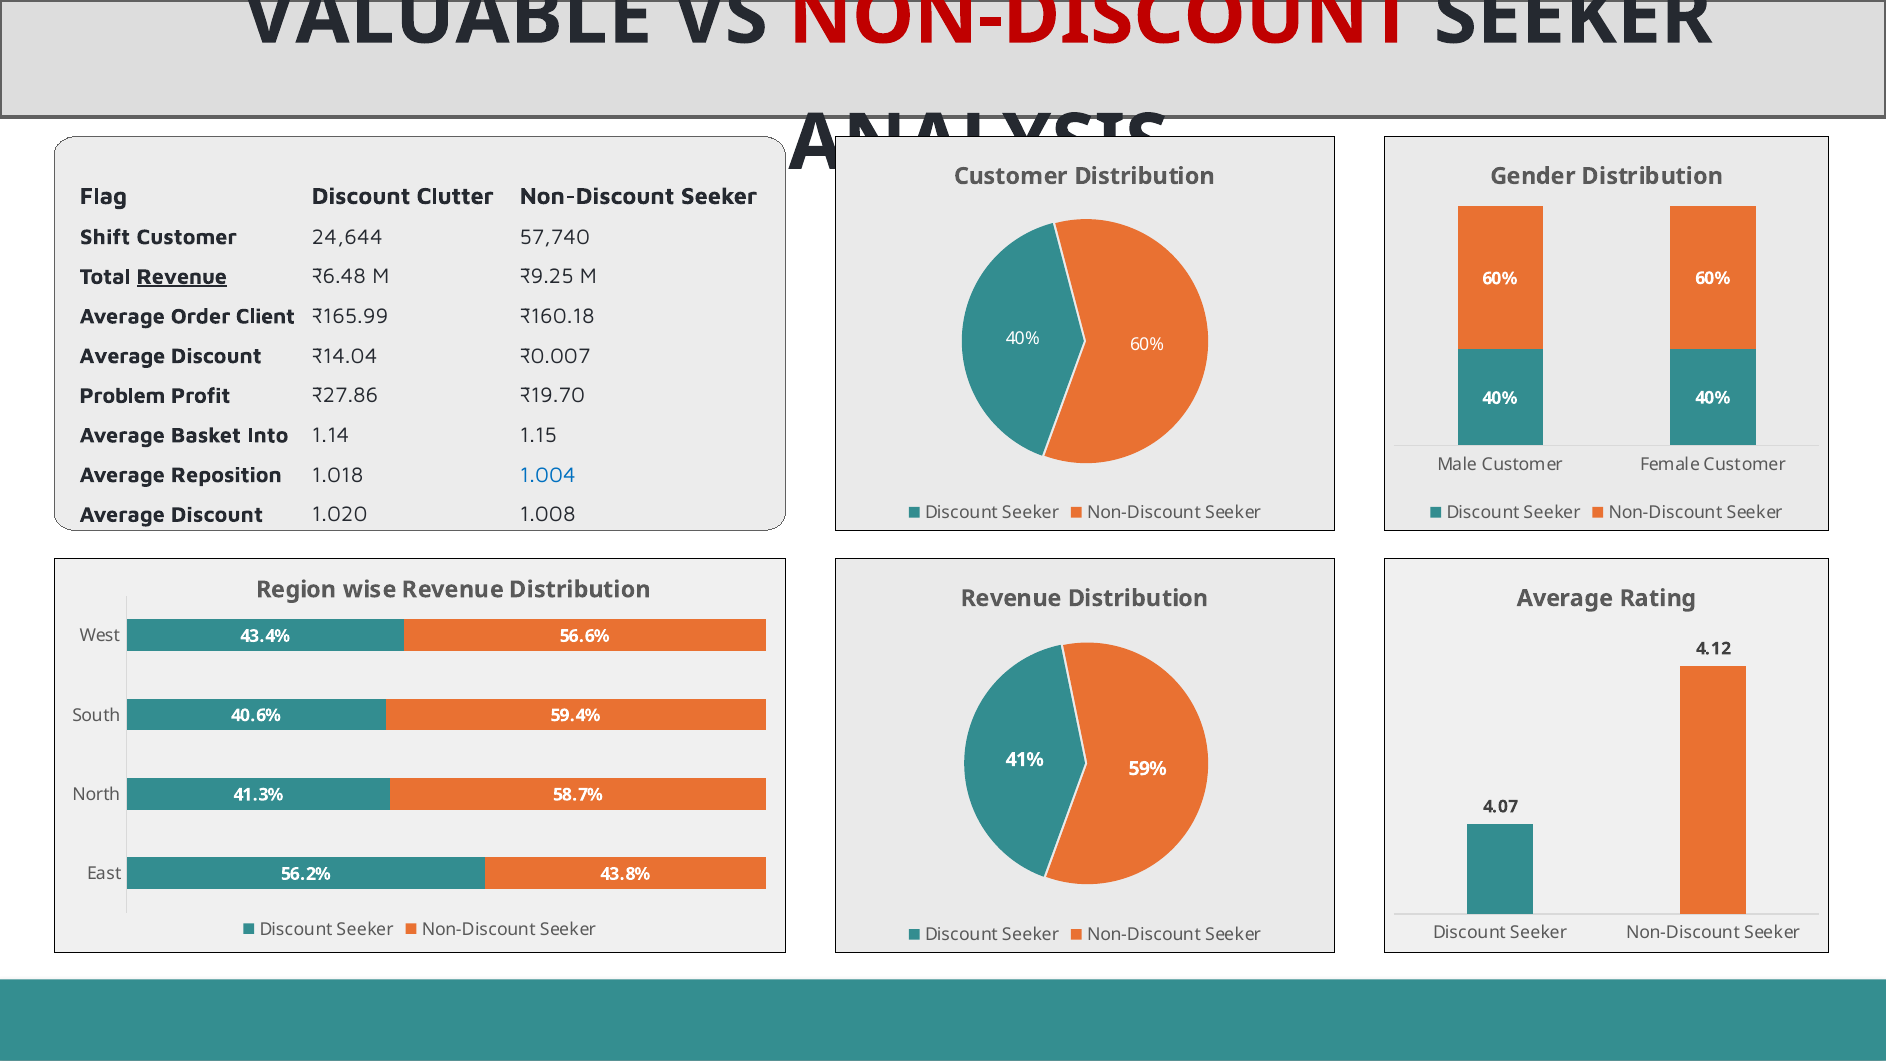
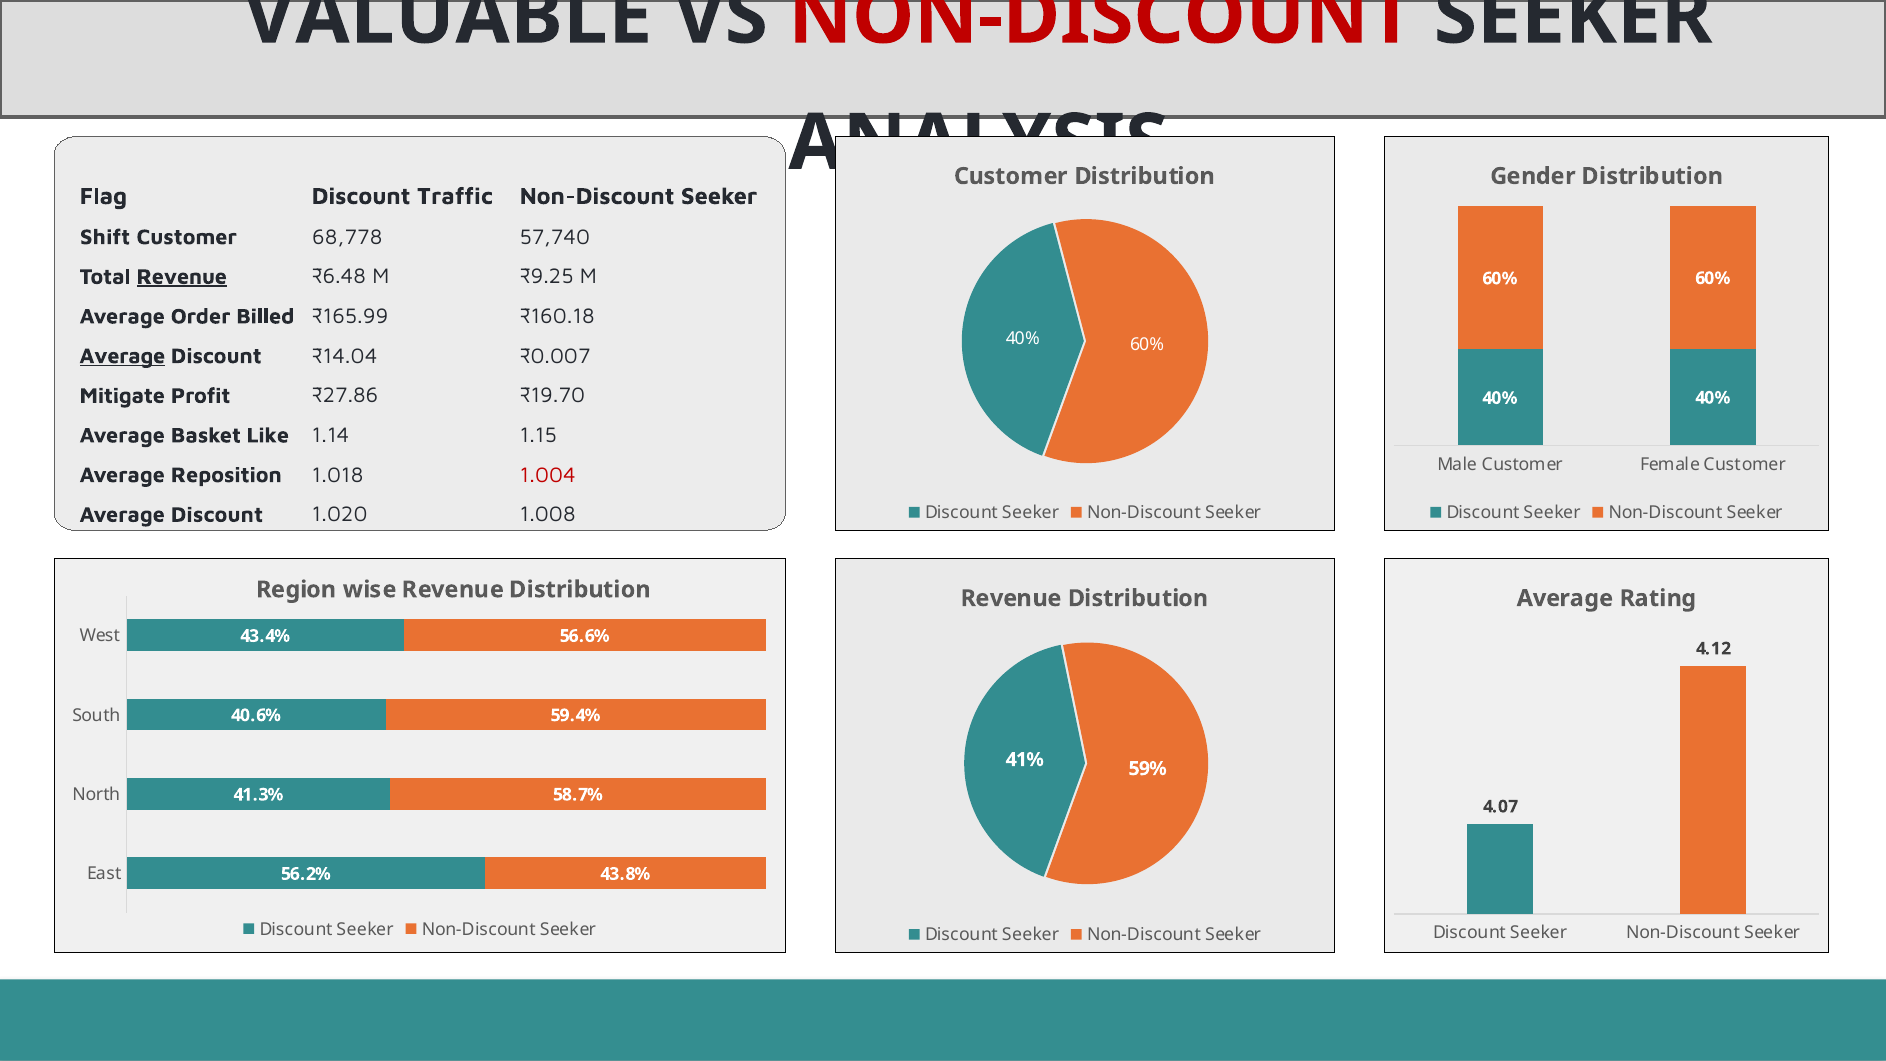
Clutter: Clutter -> Traffic (455, 196)
24,644: 24,644 -> 68,778 (347, 237)
Client: Client -> Billed (265, 316)
Average underline: none -> present (122, 356)
Problem: Problem -> Mitigate (122, 396)
Into: Into -> Like (268, 435)
1.004 colour: blue -> red (548, 475)
